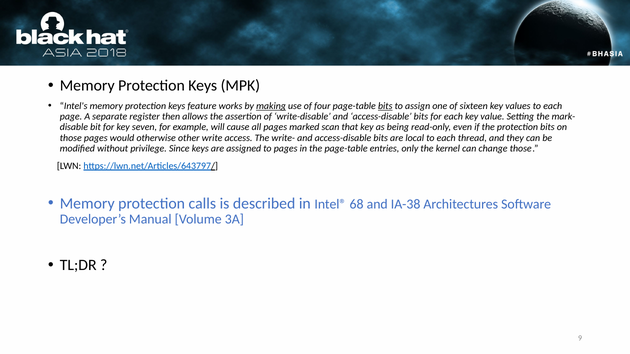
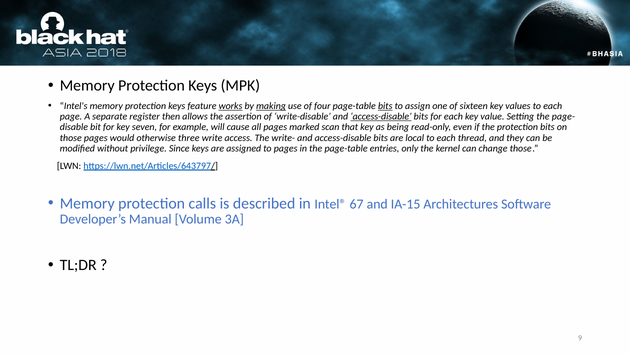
works underline: none -> present (231, 106)
access-disable underline: none -> present (381, 117)
mark-: mark- -> page- (563, 117)
other: other -> three (189, 138)
68: 68 -> 67 (357, 204)
IA-38: IA-38 -> IA-15 (406, 204)
